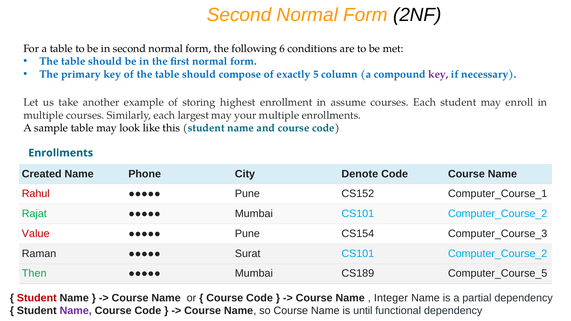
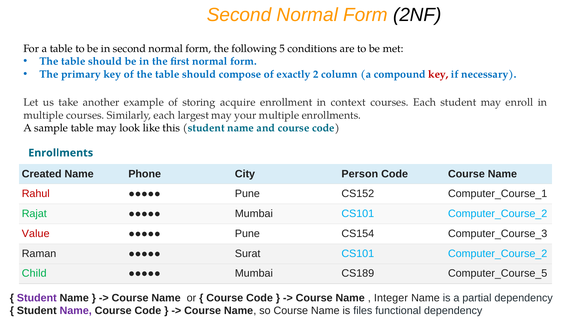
6: 6 -> 5 (282, 49)
5: 5 -> 2 (316, 74)
key colour: purple -> red (438, 74)
highest: highest -> acquire (238, 102)
assume: assume -> context (348, 102)
Denote: Denote -> Person (360, 174)
Then: Then -> Child (34, 274)
Student colour: red -> purple (37, 298)
until: until -> files (363, 311)
